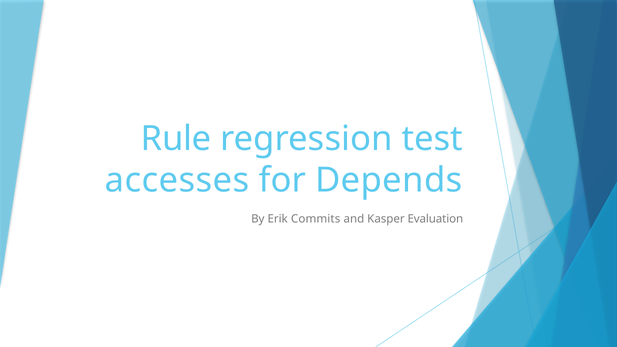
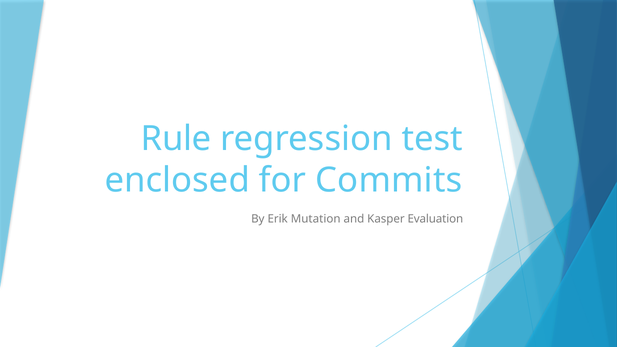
accesses: accesses -> enclosed (177, 180)
Depends: Depends -> Commits (389, 180)
Commits: Commits -> Mutation (316, 219)
